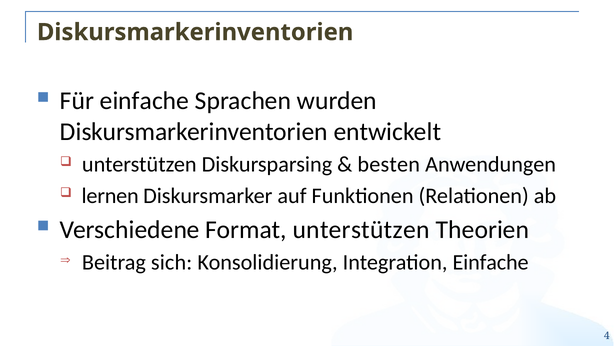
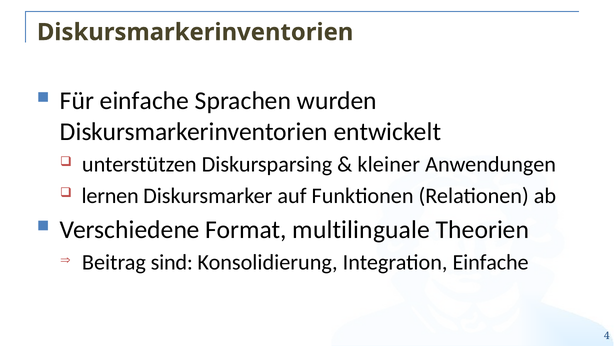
besten: besten -> kleiner (389, 165)
Format unterstützen: unterstützen -> multilinguale (361, 230)
sich: sich -> sind (172, 263)
